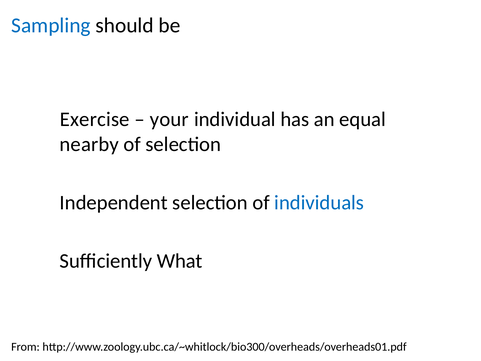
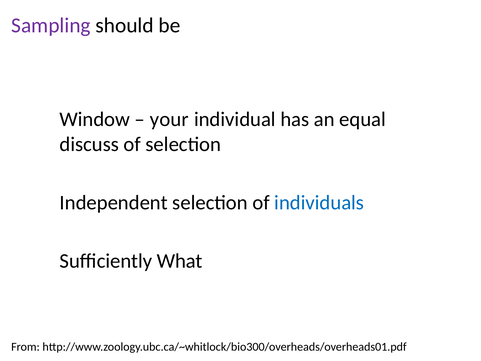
Sampling colour: blue -> purple (51, 25)
Exercise: Exercise -> Window (95, 119)
nearby: nearby -> discuss (89, 144)
